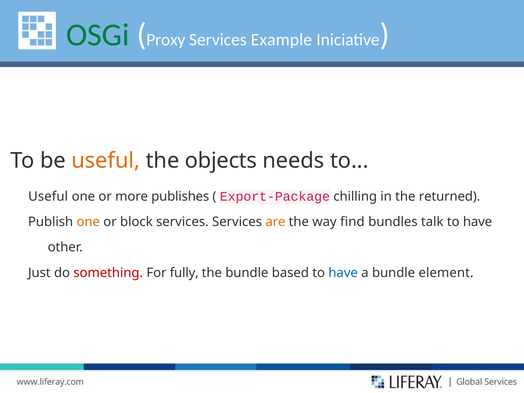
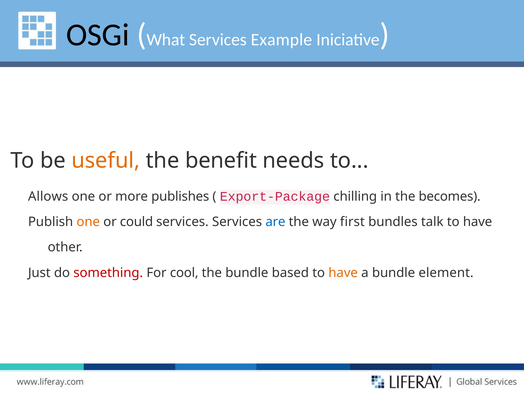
OSGi colour: green -> black (98, 35)
Proxy: Proxy -> What (166, 40)
objects: objects -> benefit (221, 160)
Useful: Useful -> Allows (48, 196)
returned: returned -> becomes (450, 196)
block: block -> could (136, 222)
are colour: orange -> blue (275, 222)
find: find -> first (352, 222)
fully: fully -> cool (184, 273)
have colour: blue -> orange (343, 273)
